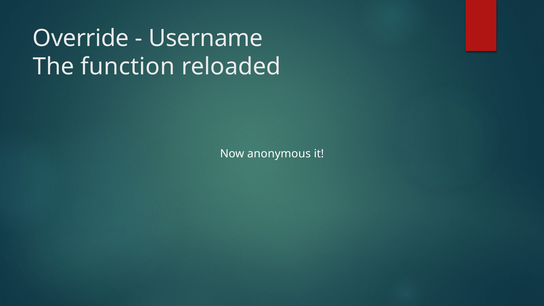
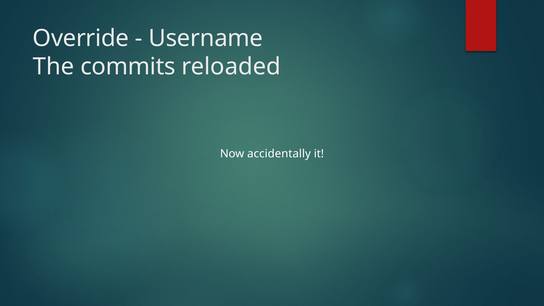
function: function -> commits (128, 67)
anonymous: anonymous -> accidentally (279, 154)
